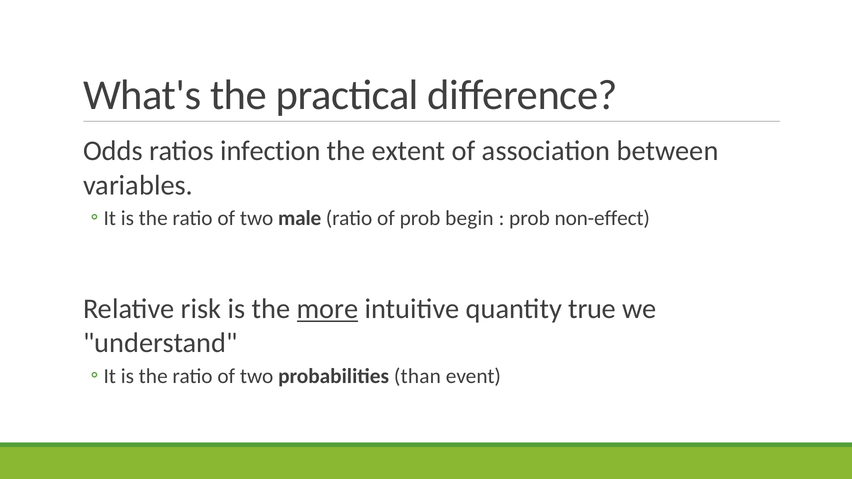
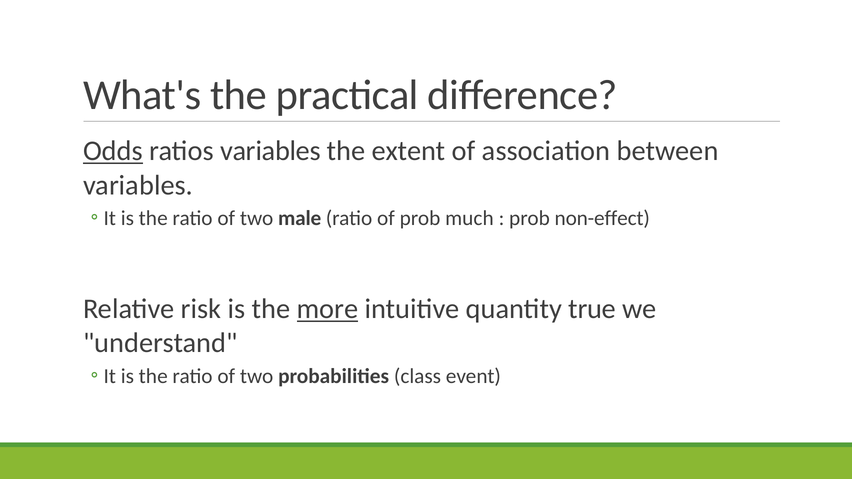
Odds underline: none -> present (113, 151)
ratios infection: infection -> variables (270, 151)
begin: begin -> much (469, 218)
than: than -> class (418, 376)
